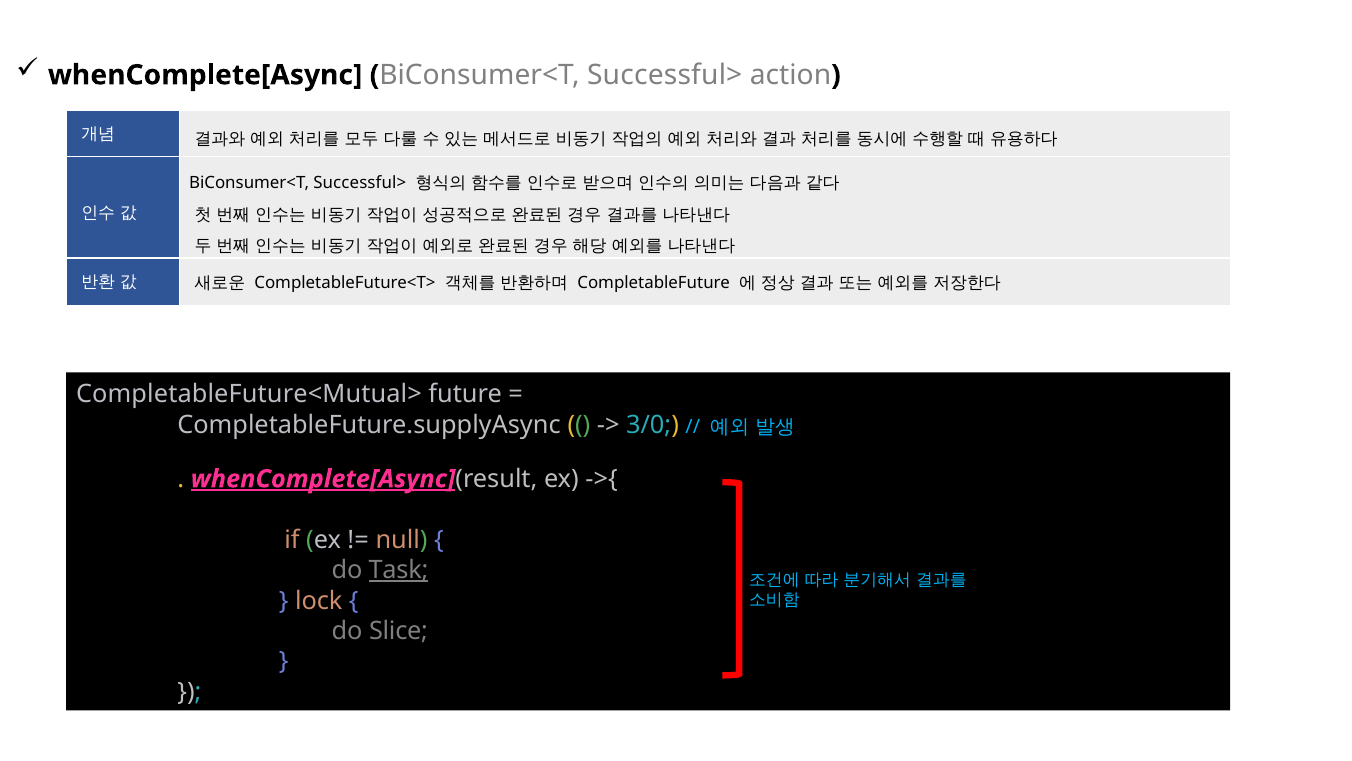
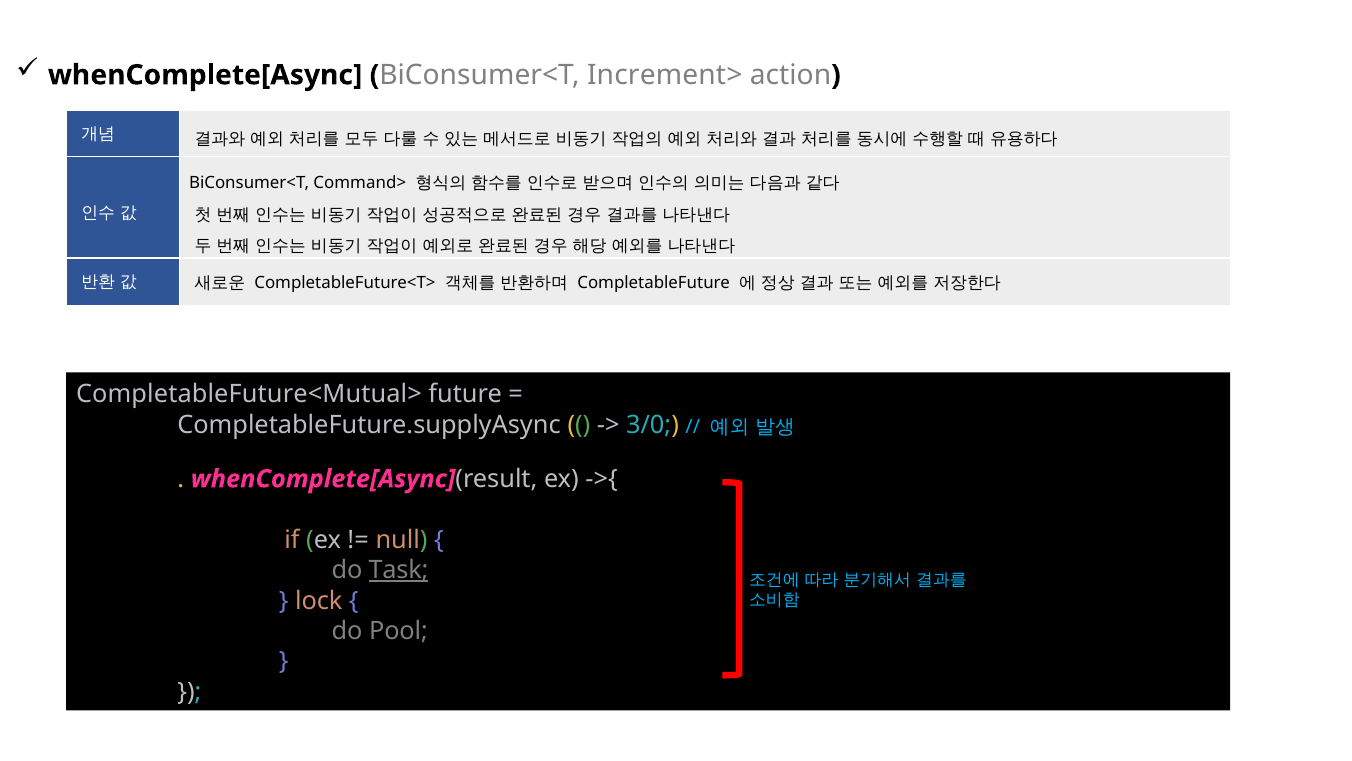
Successful>: Successful> -> Increment> (665, 75)
Successful>: Successful> -> Command> (360, 182)
whenComplete[Async underline: present -> none (323, 479)
Slice: Slice -> Pool (398, 631)
